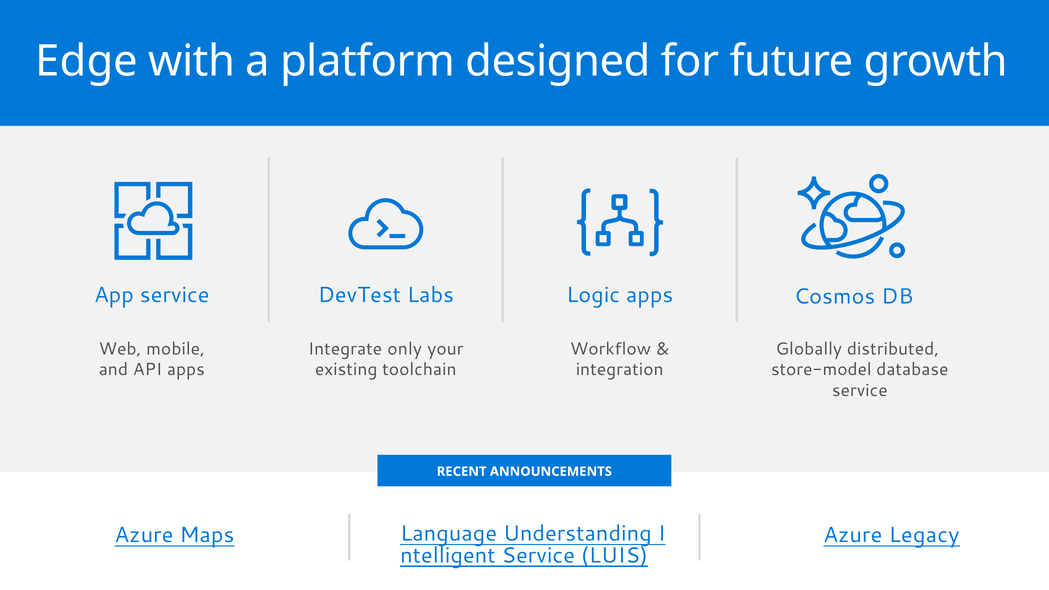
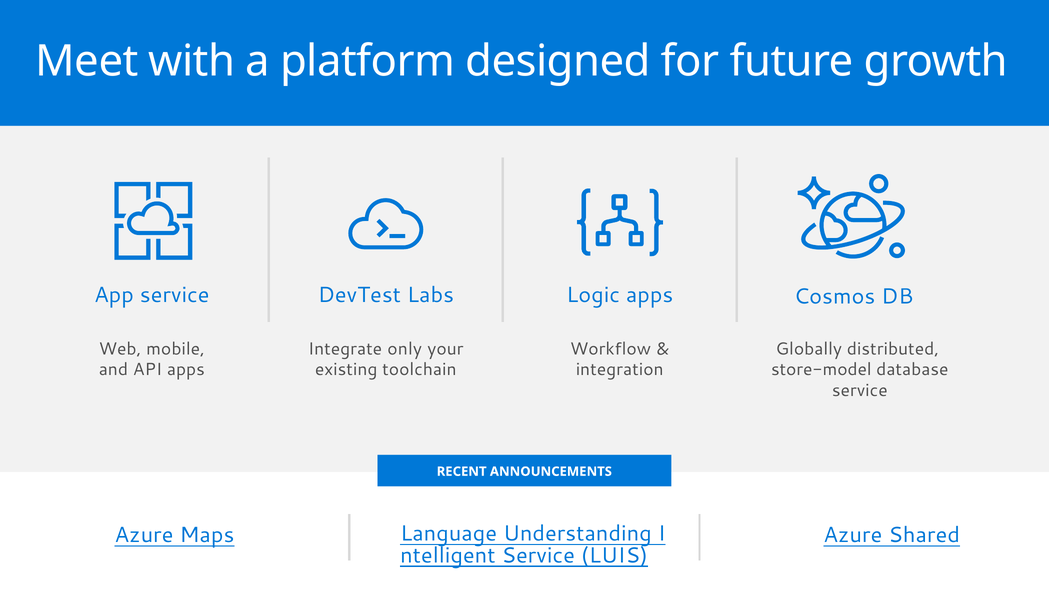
Edge: Edge -> Meet (87, 62)
Legacy: Legacy -> Shared (924, 535)
